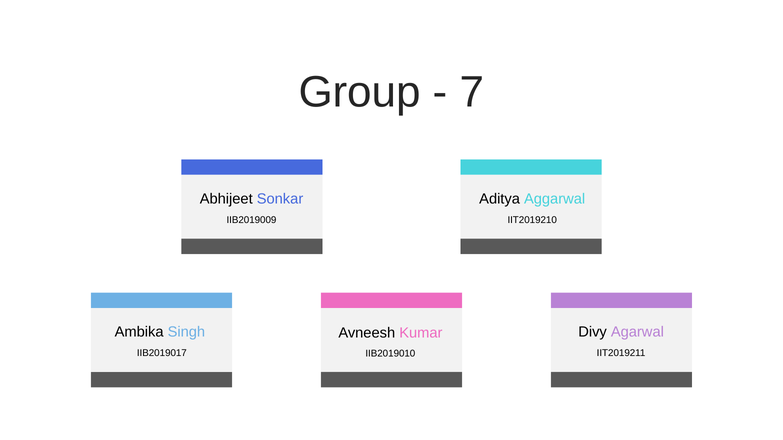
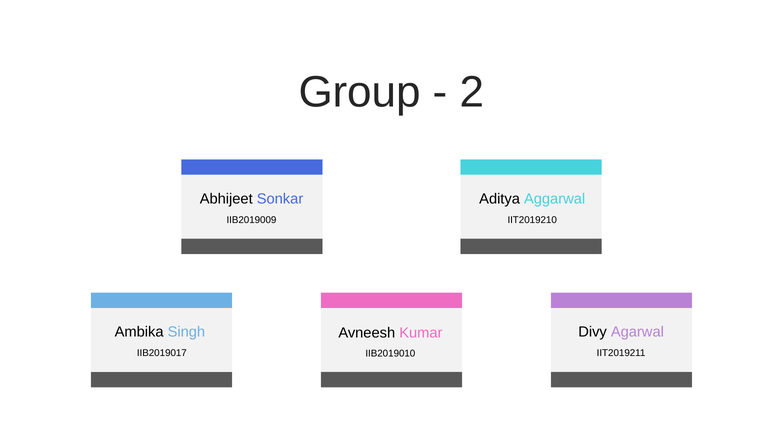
7: 7 -> 2 (472, 92)
